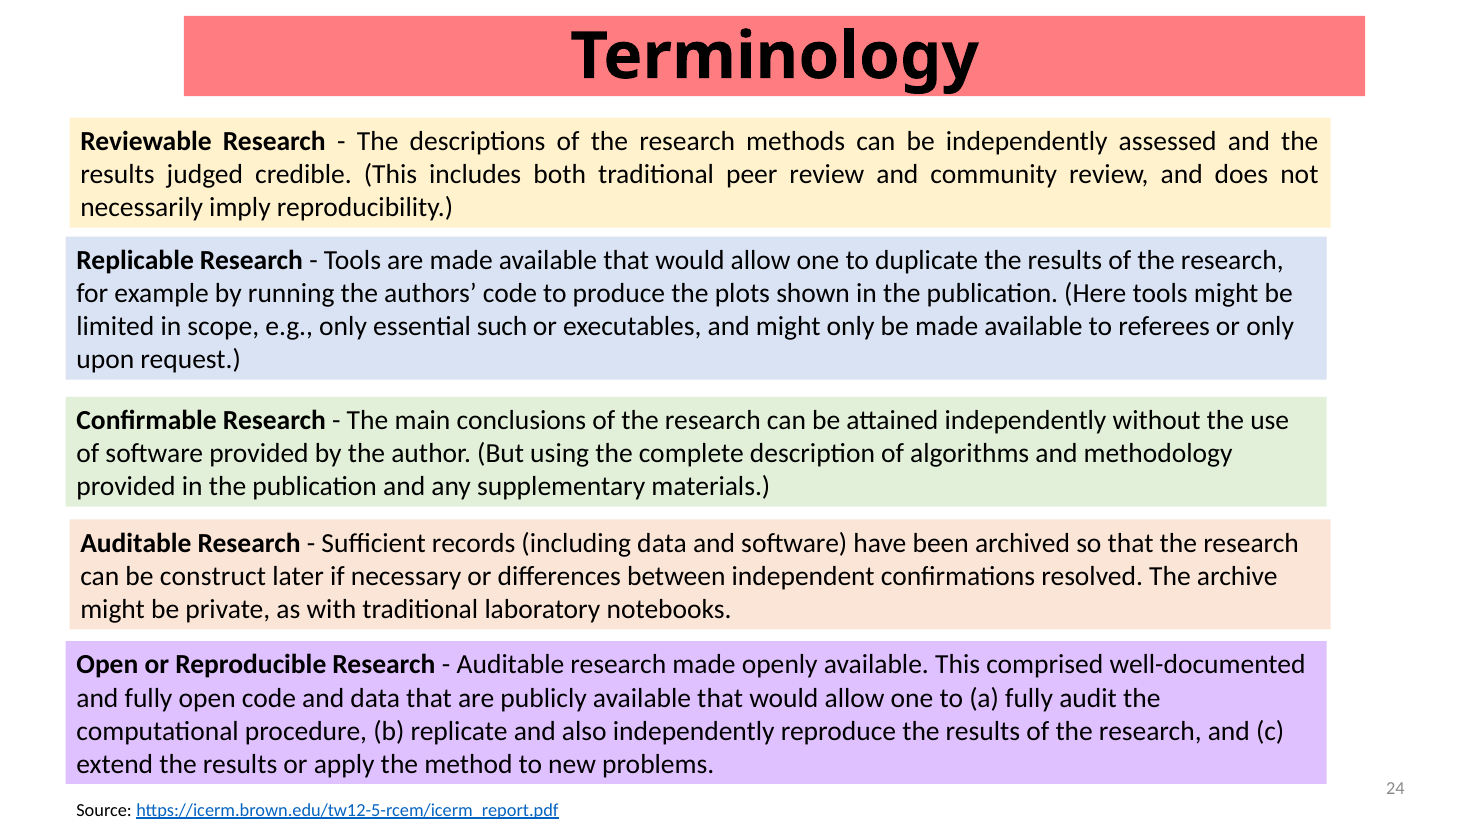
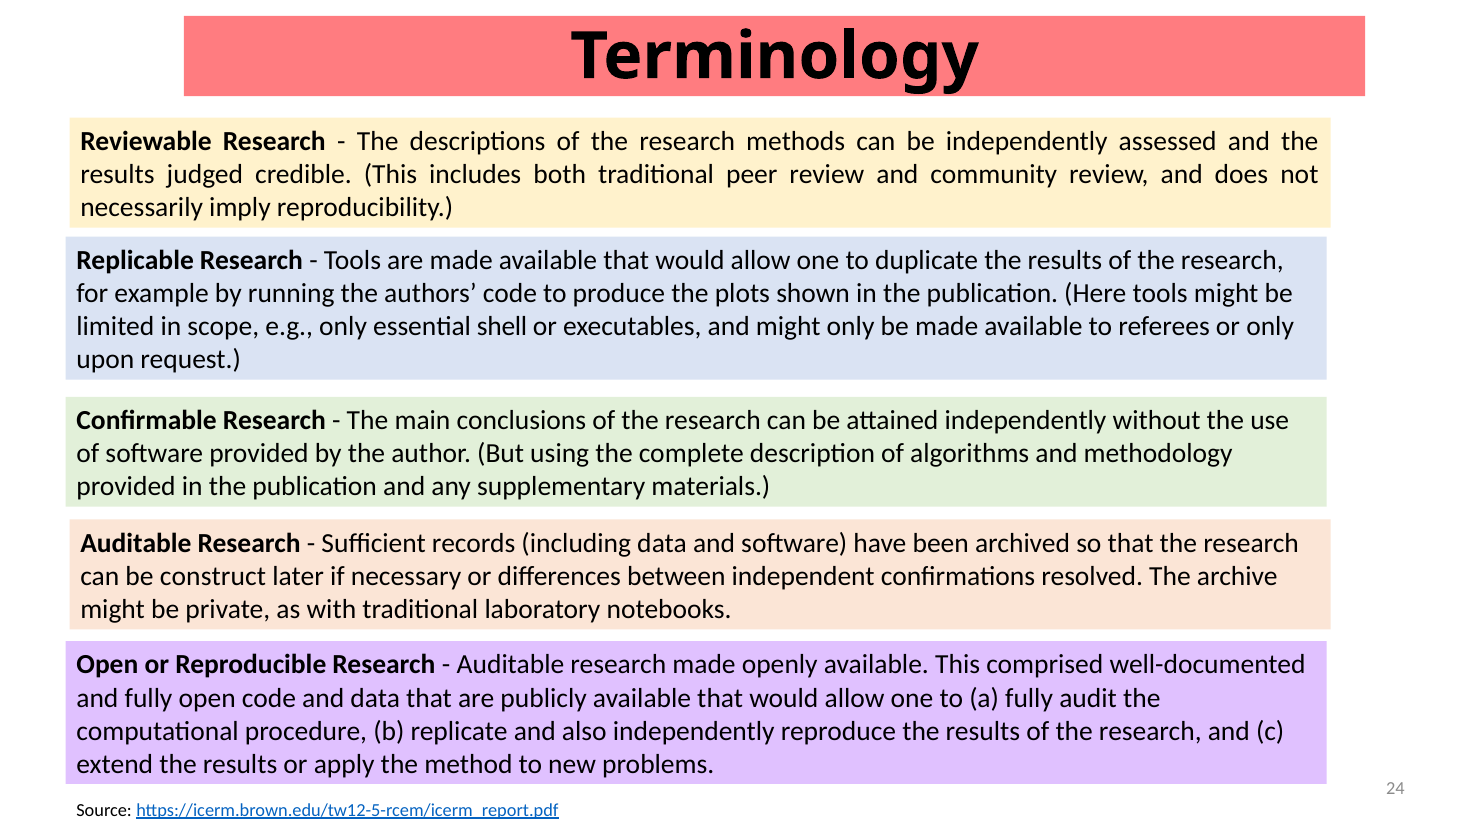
such: such -> shell (502, 327)
